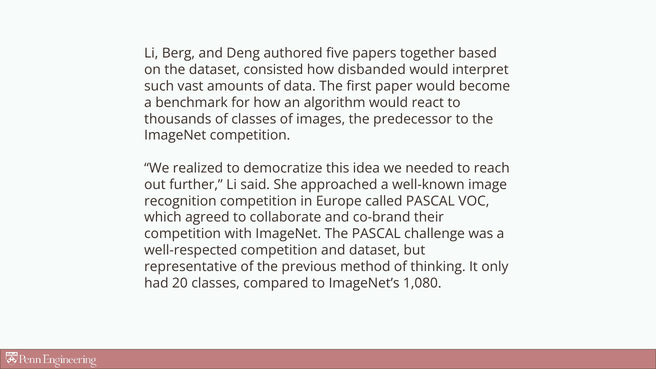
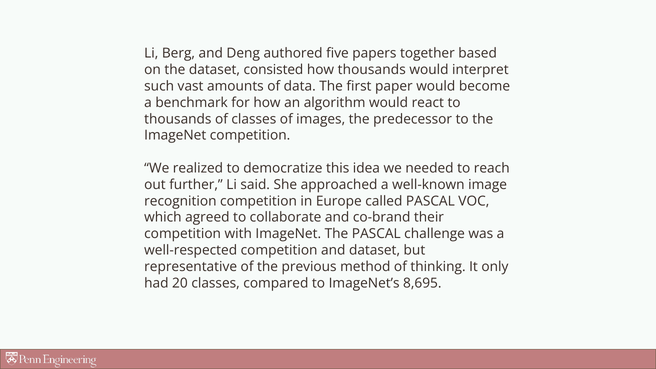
how disbanded: disbanded -> thousands (372, 70)
1,080: 1,080 -> 8,695 (422, 283)
